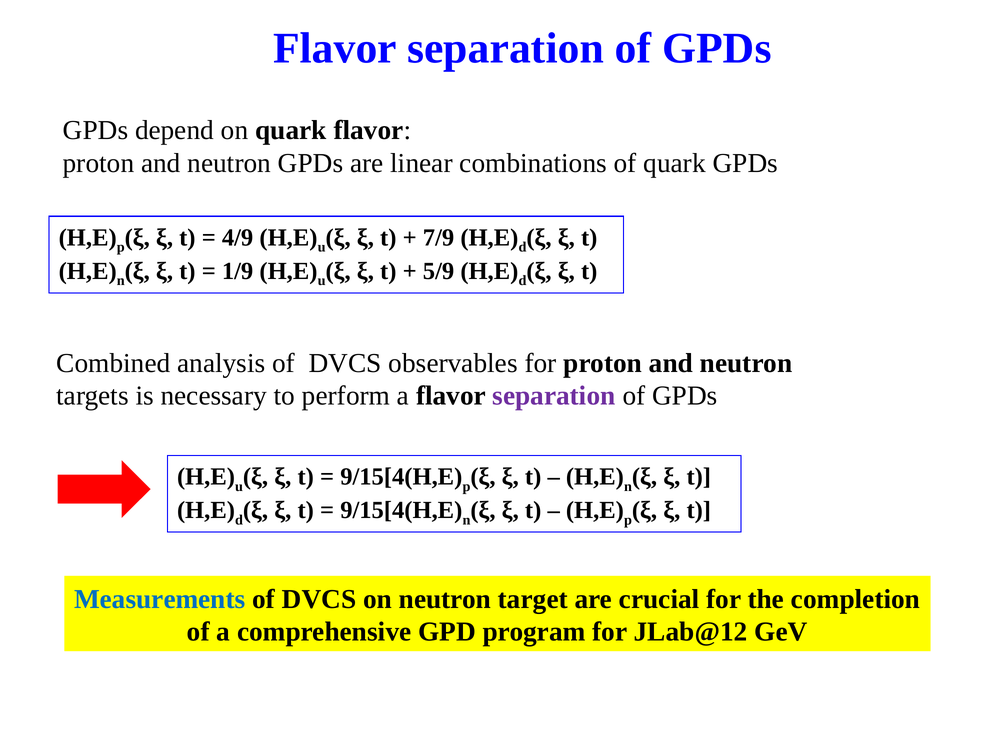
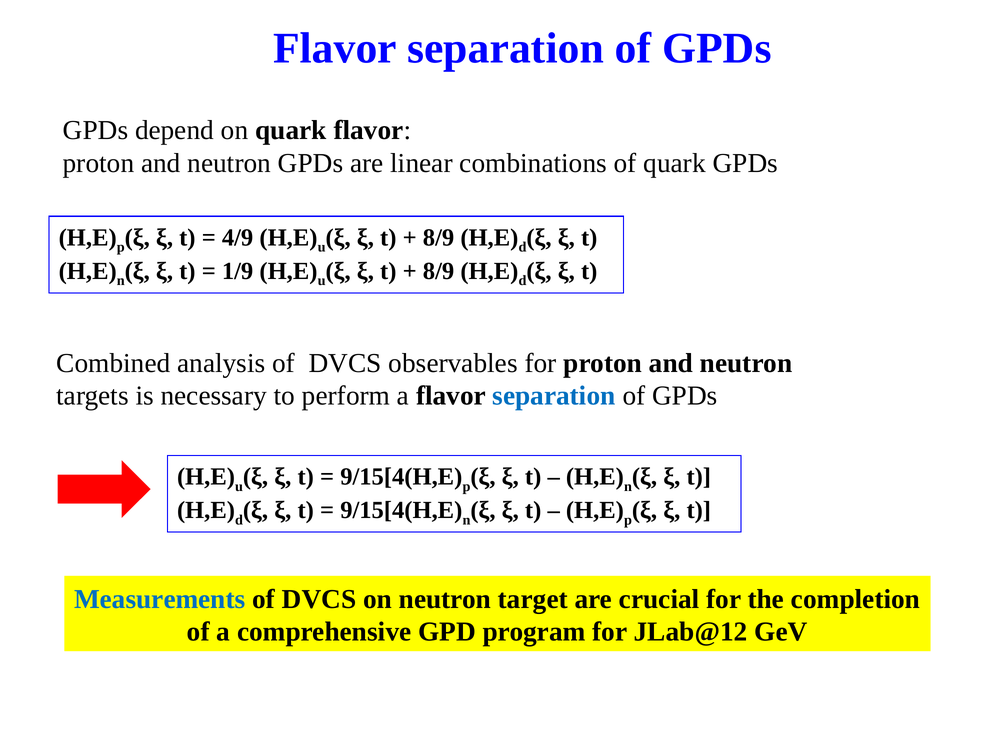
7/9: 7/9 -> 8/9 (439, 238)
5/9: 5/9 -> 8/9 (439, 271)
separation colour: purple -> blue (554, 396)
